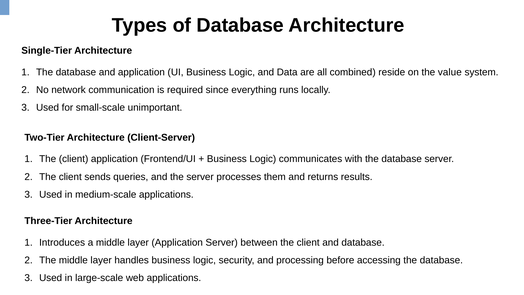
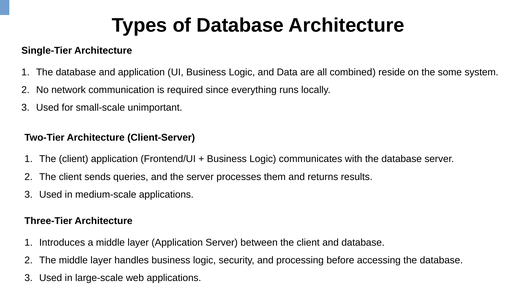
value: value -> some (450, 72)
